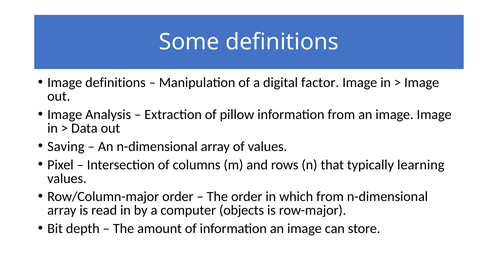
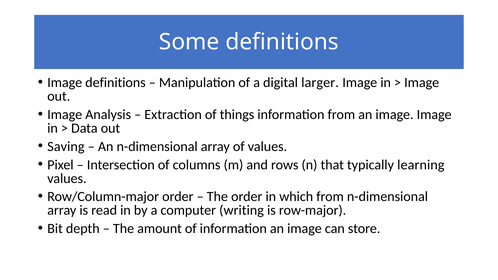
factor: factor -> larger (320, 83)
pillow: pillow -> things (237, 115)
objects: objects -> writing (242, 210)
